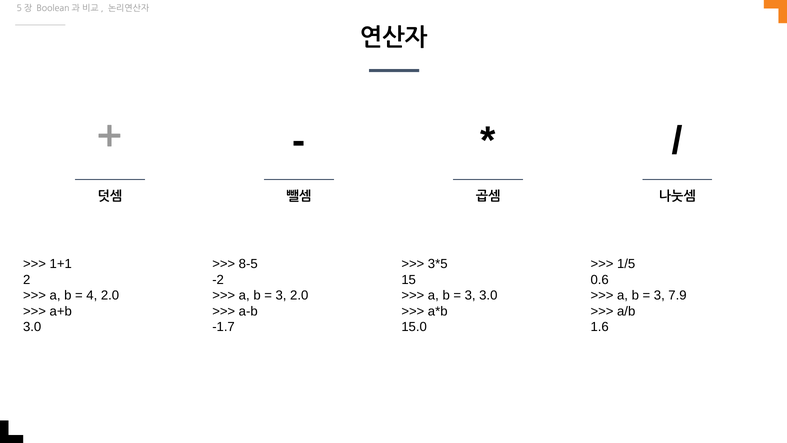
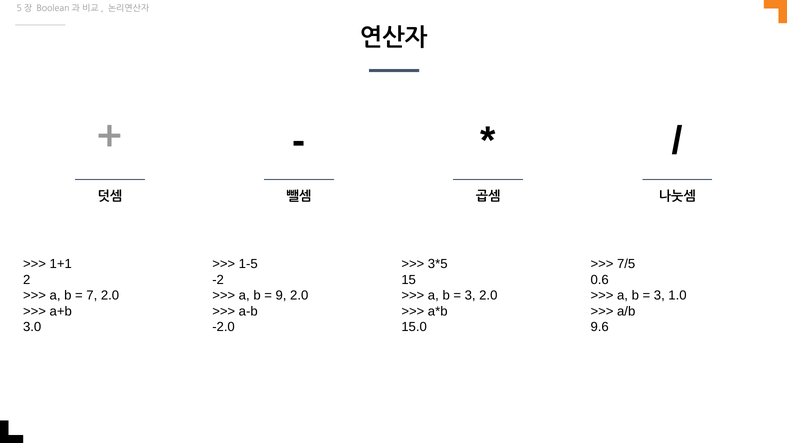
8-5: 8-5 -> 1-5 (248, 264)
1/5: 1/5 -> 7/5 (626, 264)
4: 4 -> 7 (92, 295)
3: 3 -> 9 (281, 295)
3 3.0: 3.0 -> 2.0 (488, 295)
7.9: 7.9 -> 1.0 (677, 295)
-1.7: -1.7 -> -2.0 (224, 327)
1.6: 1.6 -> 9.6 (600, 327)
